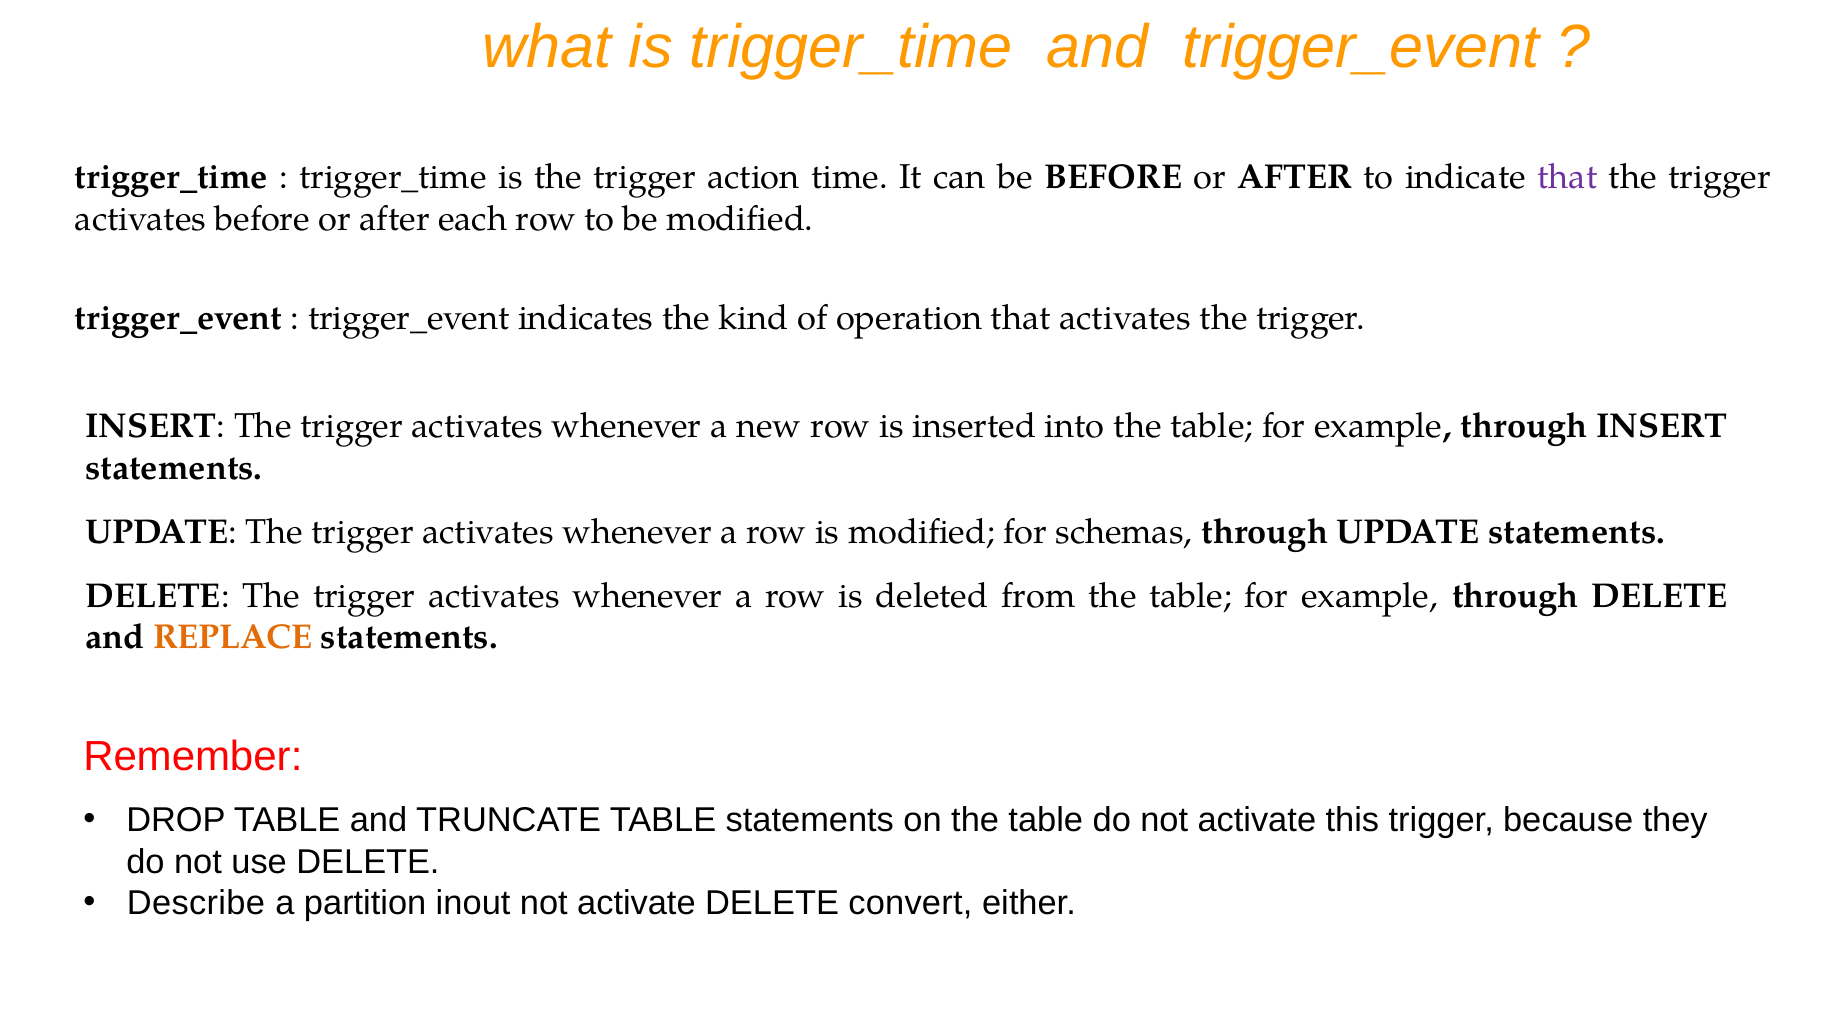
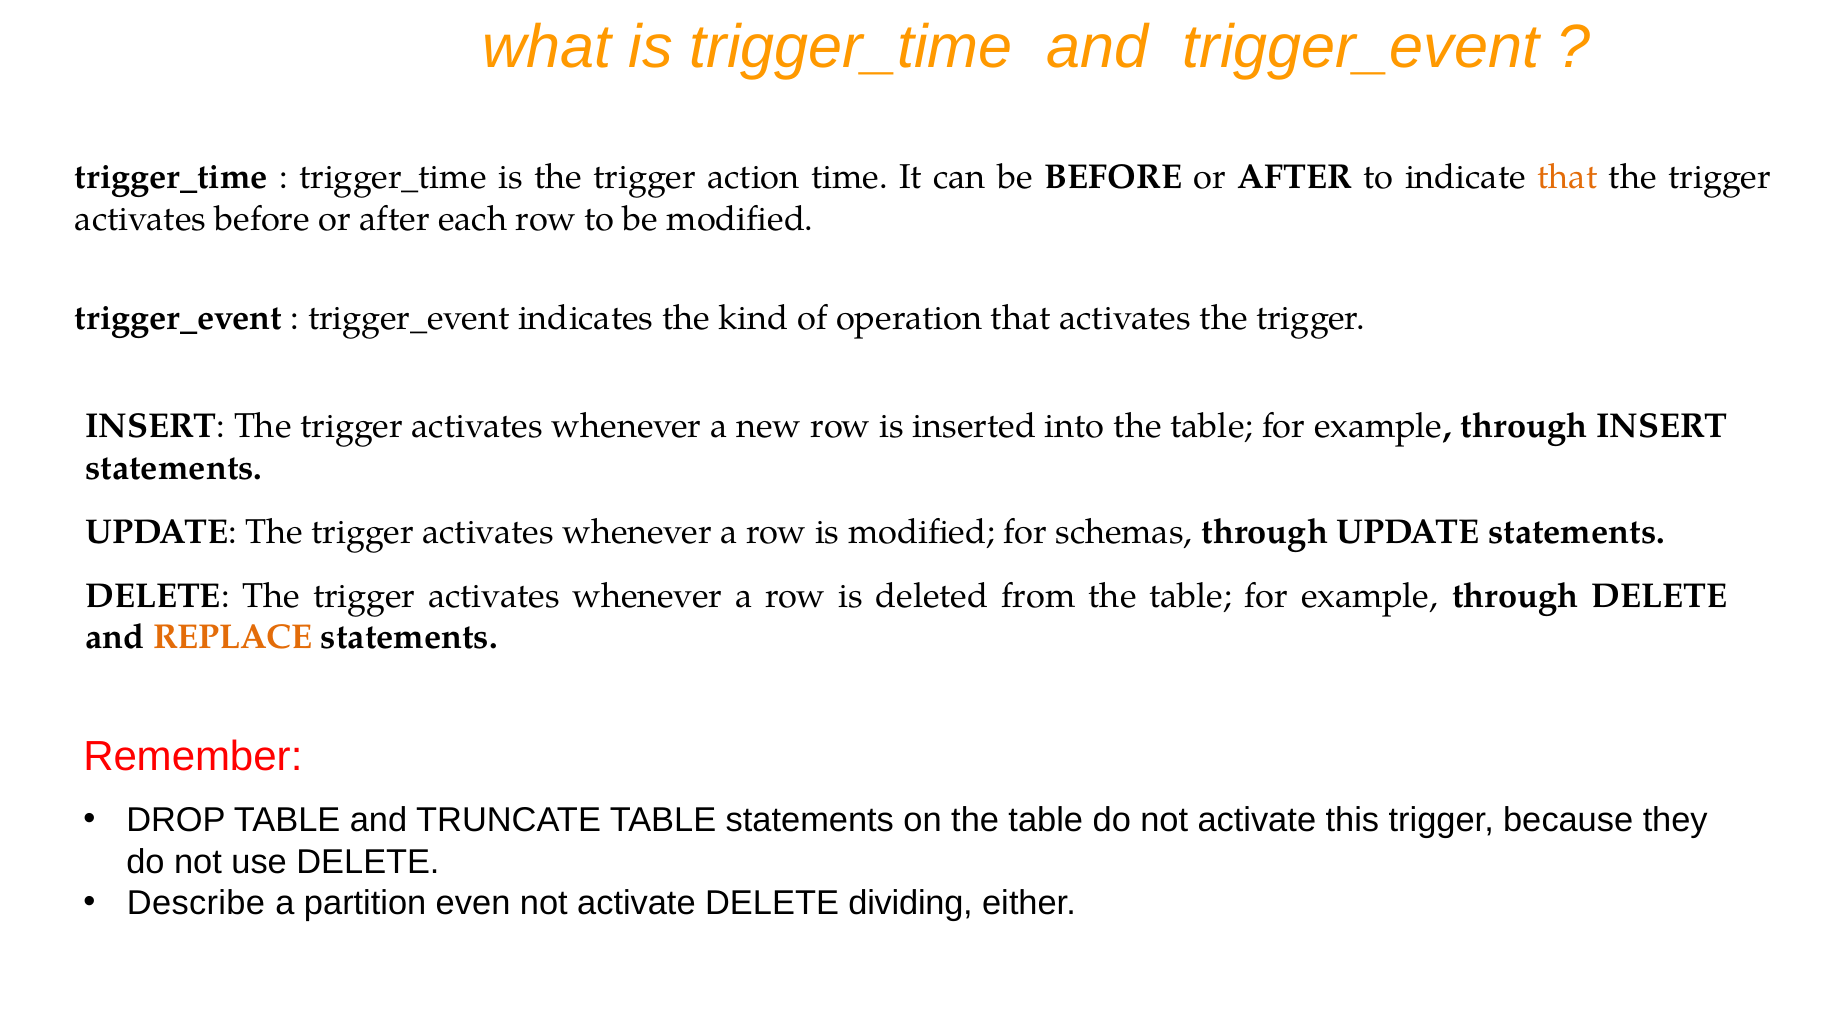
that colour: purple -> orange (1567, 178)
inout: inout -> even (473, 903)
convert: convert -> dividing (911, 903)
